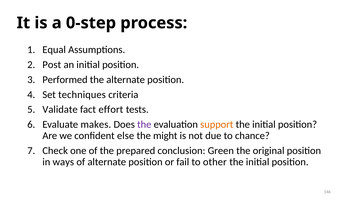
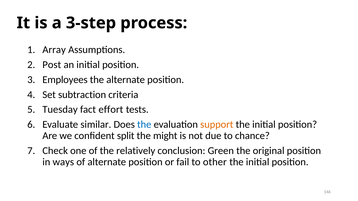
0-step: 0-step -> 3-step (91, 23)
Equal: Equal -> Array (54, 50)
Performed: Performed -> Employees (65, 80)
techniques: techniques -> subtraction (82, 95)
Validate: Validate -> Tuesday (60, 110)
makes: makes -> similar (96, 125)
the colour: purple -> blue (144, 125)
else: else -> split (126, 136)
prepared: prepared -> relatively (136, 151)
